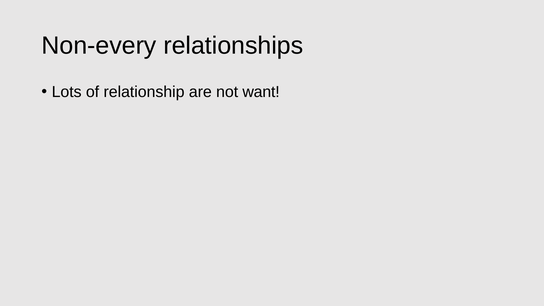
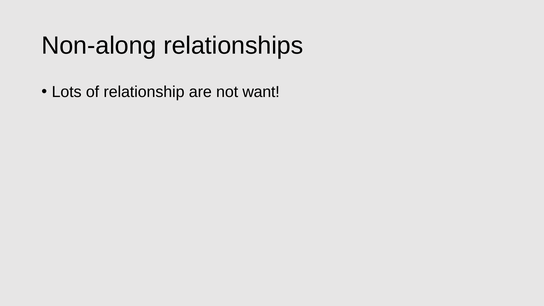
Non-every: Non-every -> Non-along (99, 46)
